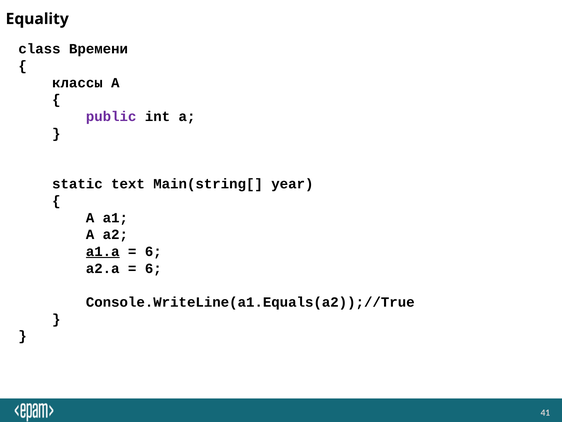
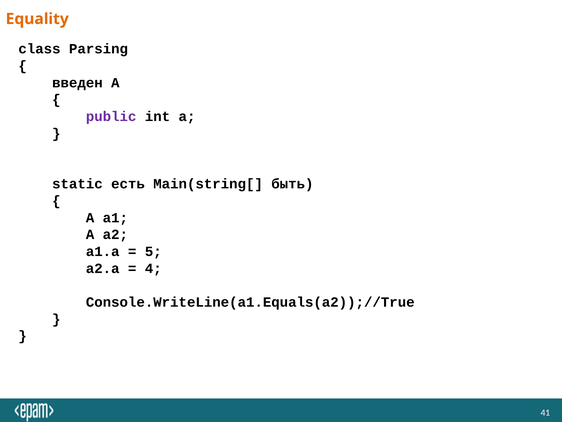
Equality colour: black -> orange (37, 19)
Времени: Времени -> Parsing (98, 49)
классы: классы -> введен (77, 83)
text: text -> есть (128, 184)
year: year -> быть (292, 184)
a1.a underline: present -> none (103, 251)
6: 6 -> 5 (153, 251)
6: 6 -> 4 (153, 268)
